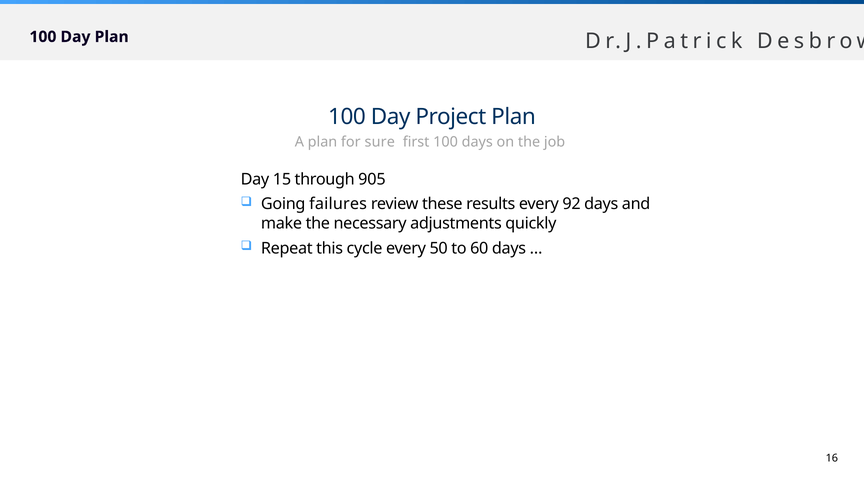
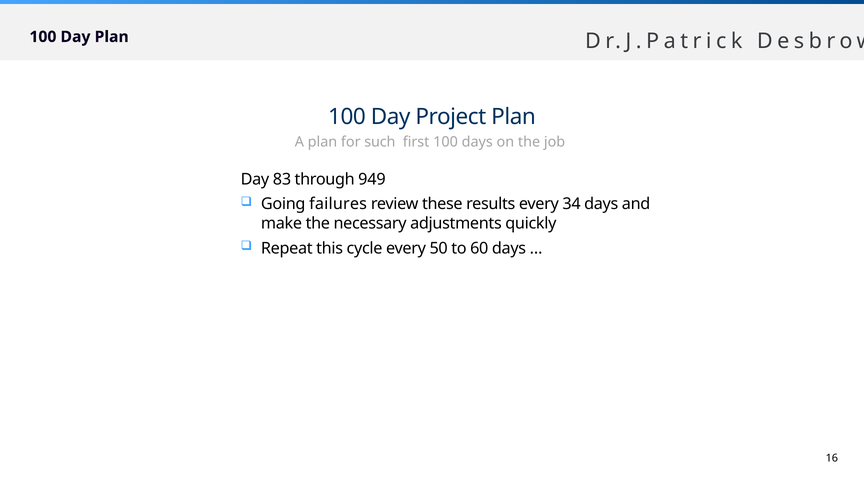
sure: sure -> such (380, 142)
15: 15 -> 83 (282, 179)
905: 905 -> 949 (372, 179)
92: 92 -> 34 (572, 204)
